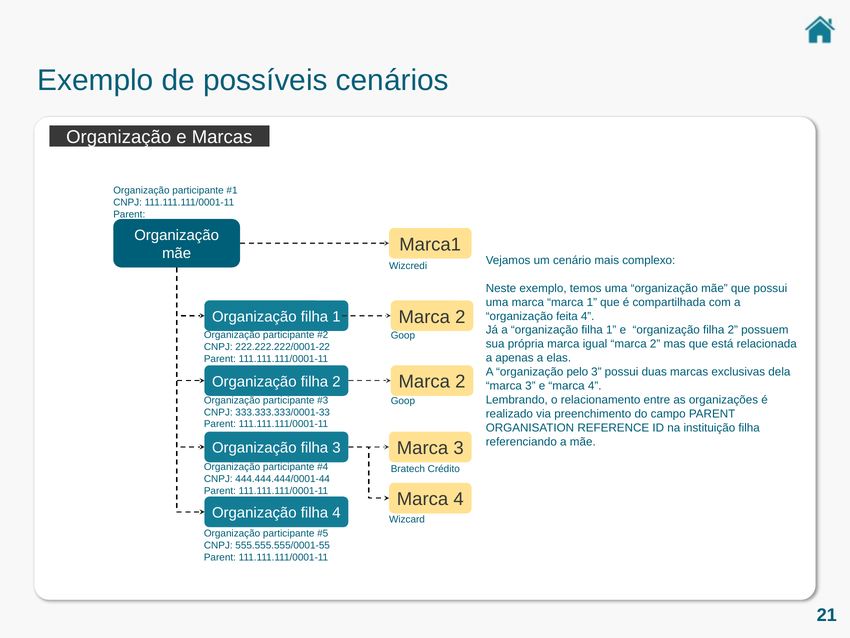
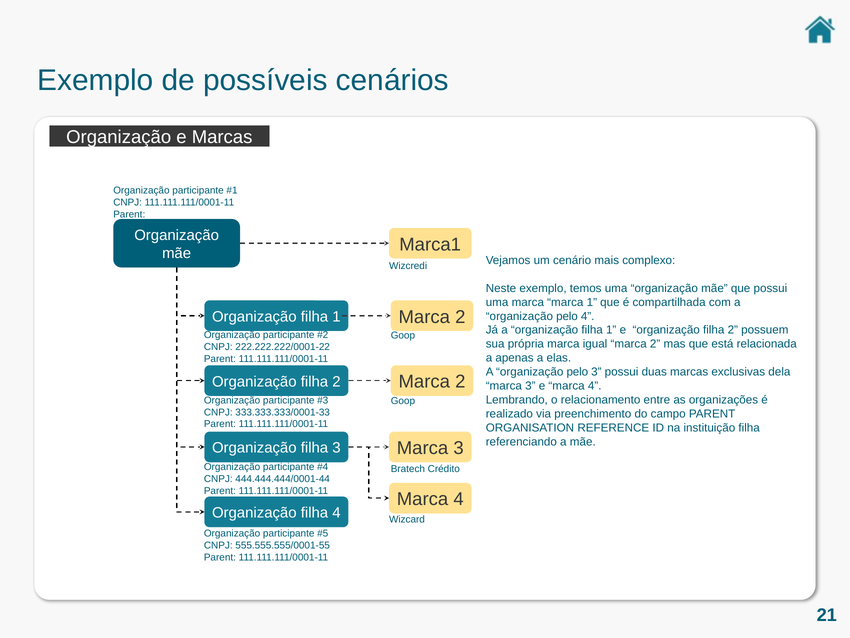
feita: feita -> pelo (567, 316)
